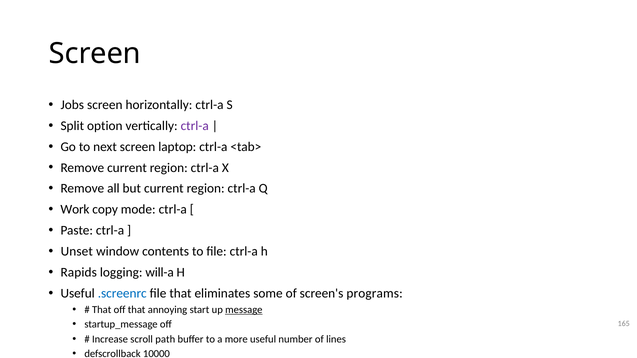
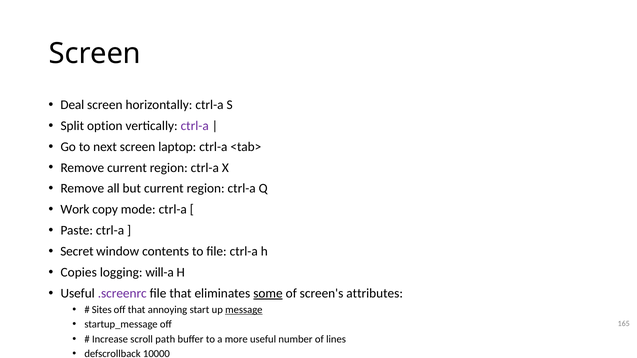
Jobs: Jobs -> Deal (72, 105)
Unset: Unset -> Secret (77, 252)
Rapids: Rapids -> Copies (79, 273)
.screenrc colour: blue -> purple (122, 294)
some underline: none -> present (268, 294)
programs: programs -> attributes (375, 294)
That: That -> Sites (102, 310)
